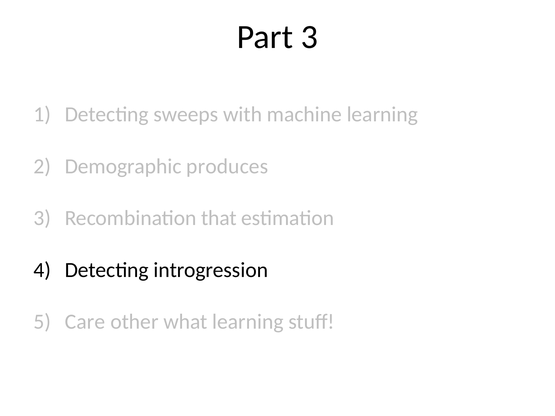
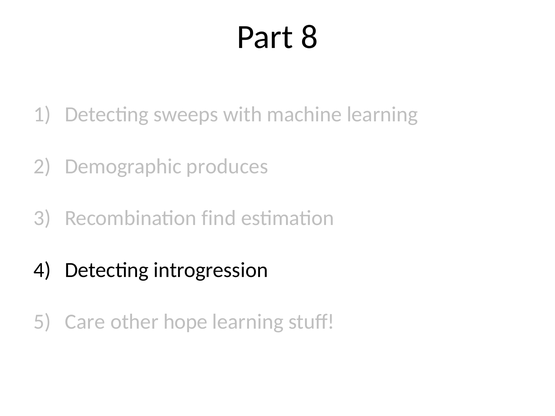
Part 3: 3 -> 8 (309, 37)
that: that -> find (219, 218)
what: what -> hope (186, 322)
